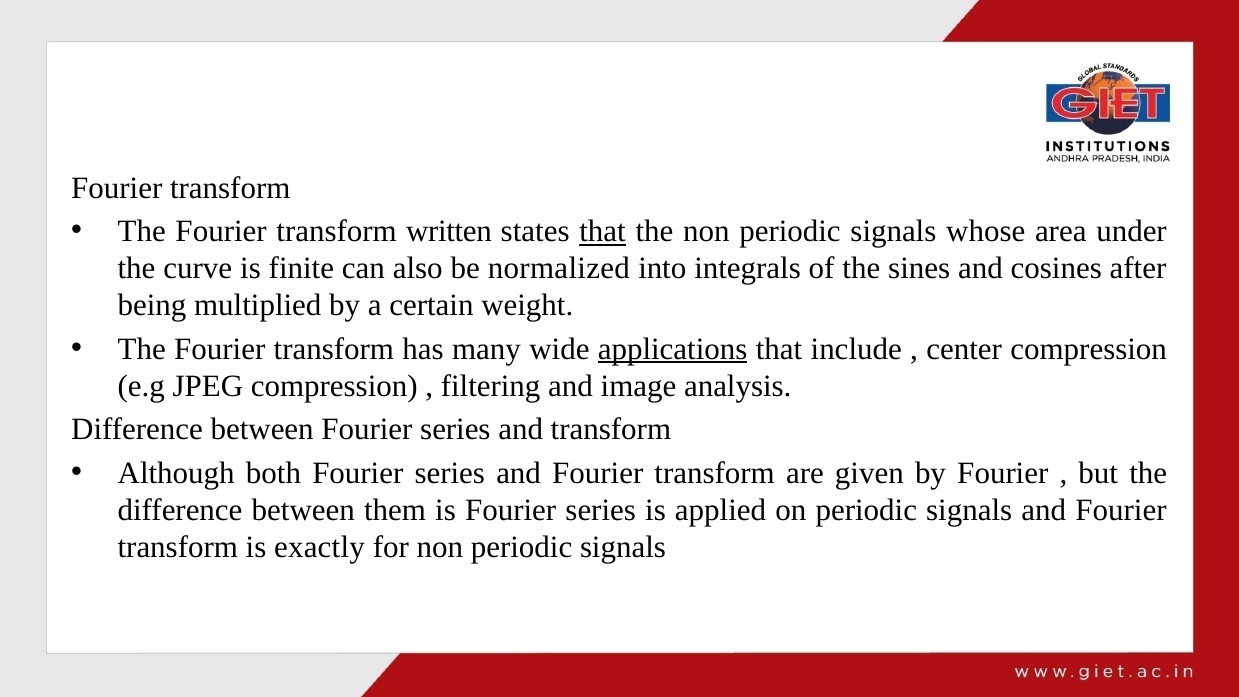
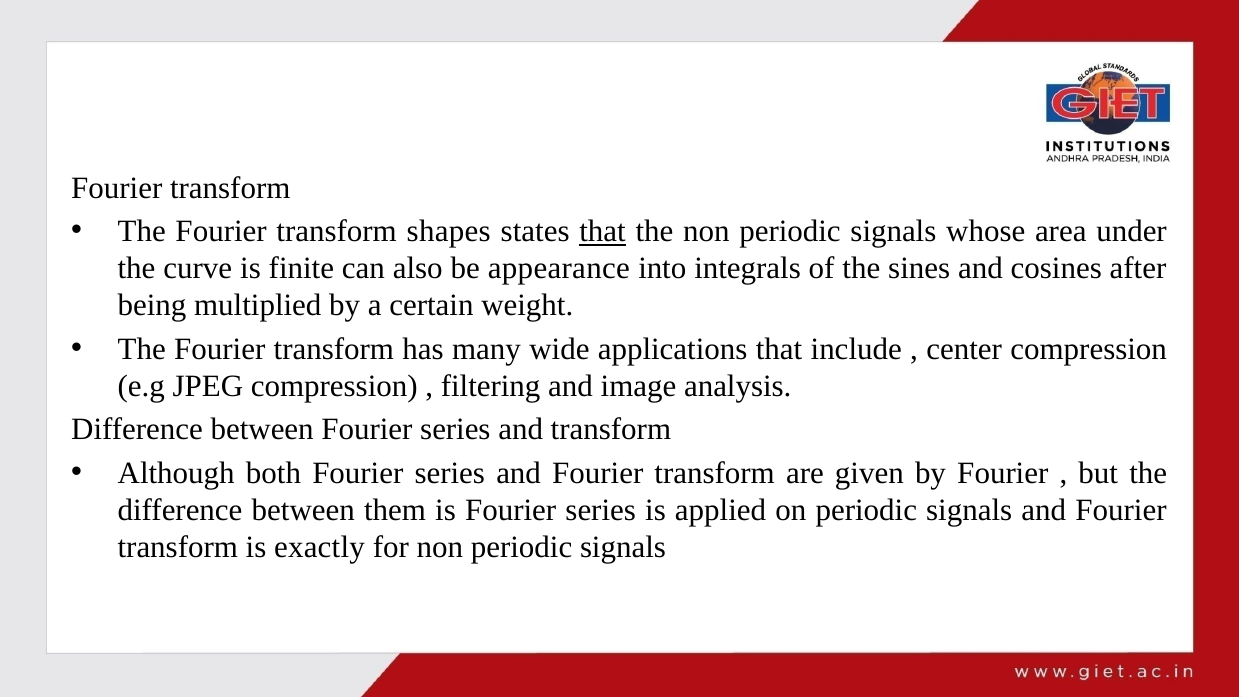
written: written -> shapes (449, 231)
normalized: normalized -> appearance (559, 269)
applications underline: present -> none (673, 349)
